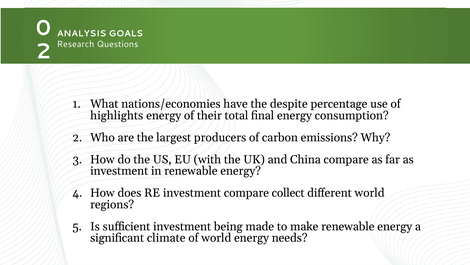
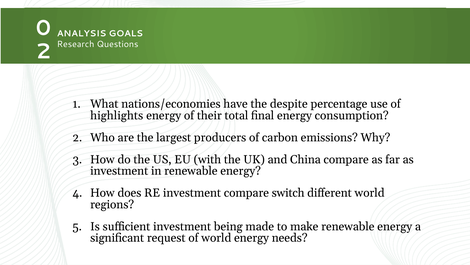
collect: collect -> switch (288, 193)
climate: climate -> request (166, 237)
